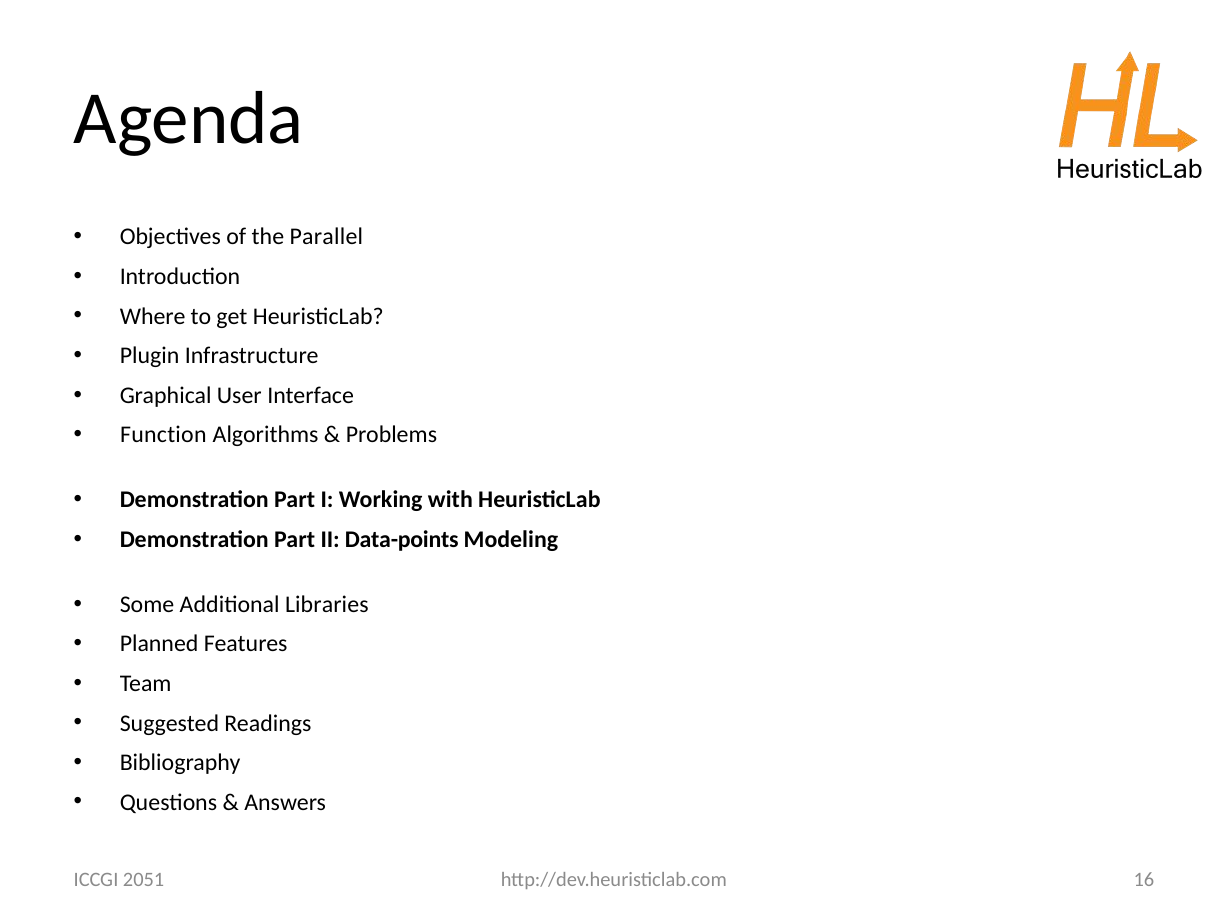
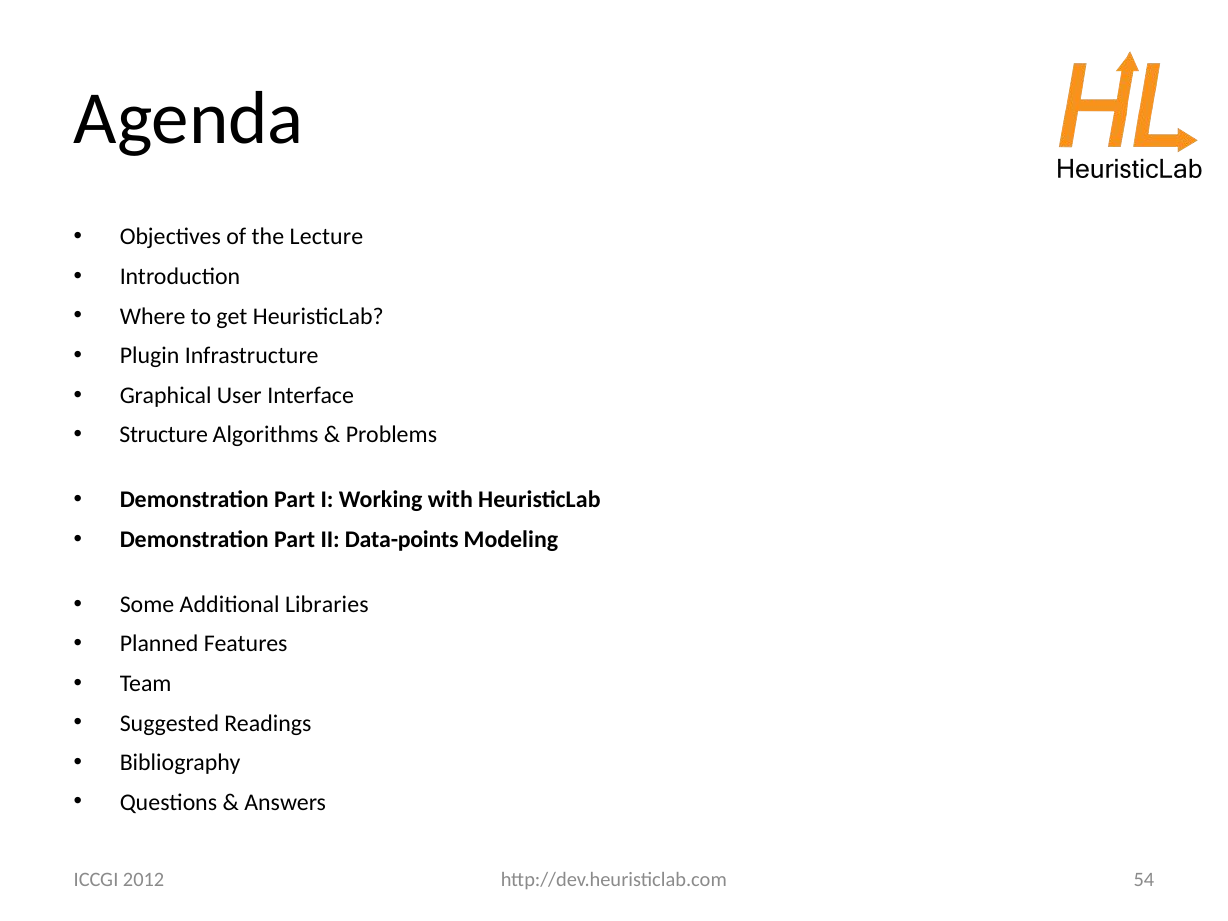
Parallel: Parallel -> Lecture (326, 237)
Function: Function -> Structure (164, 435)
16: 16 -> 54 (1144, 879)
2051: 2051 -> 2012 (144, 880)
